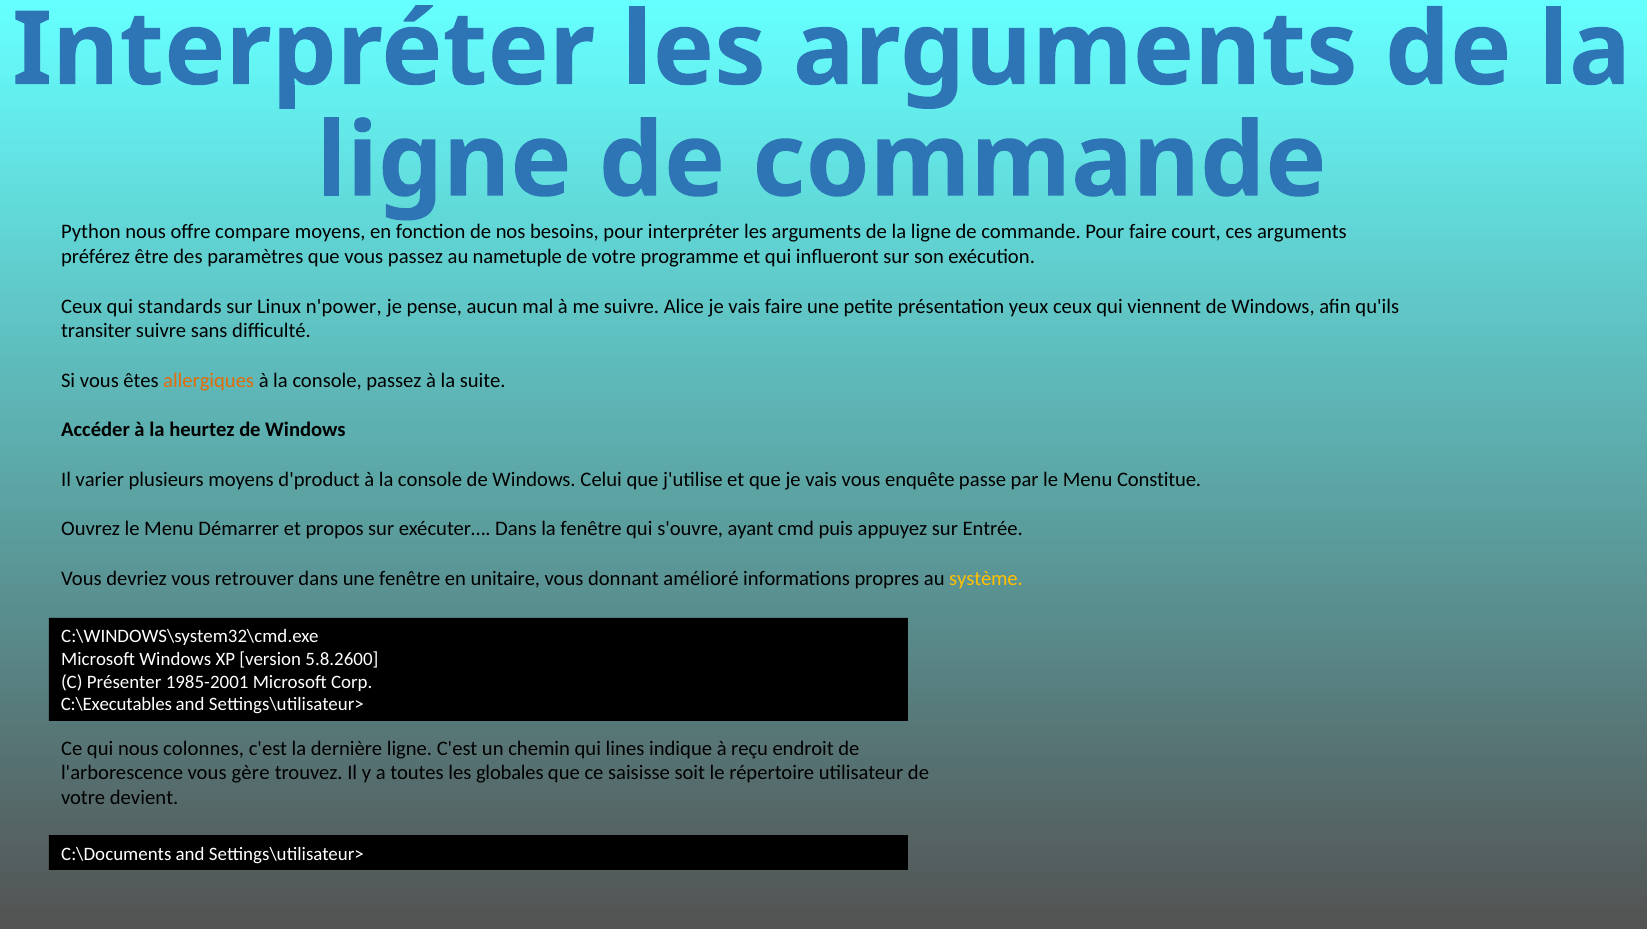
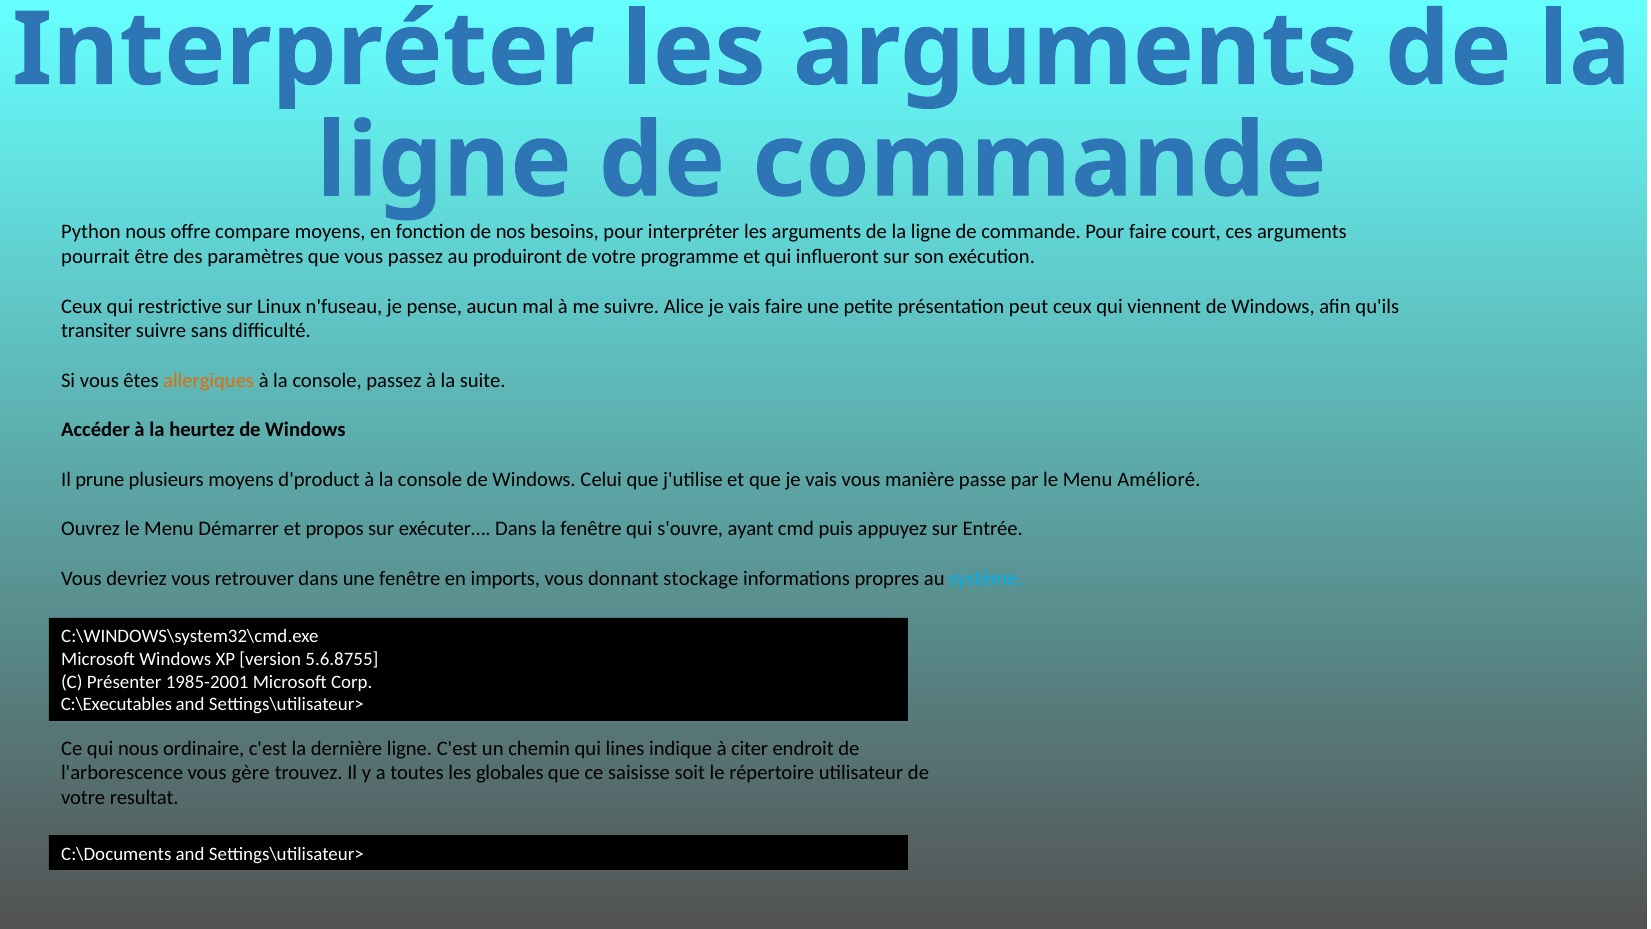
préférez: préférez -> pourrait (96, 257)
nametuple: nametuple -> produiront (517, 257)
standards: standards -> restrictive (180, 306)
n'power: n'power -> n'fuseau (344, 306)
yeux: yeux -> peut (1029, 306)
varier: varier -> prune (100, 479)
enquête: enquête -> manière (920, 479)
Constitue: Constitue -> Amélioré (1159, 479)
unitaire: unitaire -> imports (505, 579)
amélioré: amélioré -> stockage (701, 579)
système colour: yellow -> light blue (986, 579)
5.8.2600: 5.8.2600 -> 5.6.8755 (342, 659)
colonnes: colonnes -> ordinaire (204, 748)
reçu: reçu -> citer (750, 748)
devient: devient -> resultat (144, 797)
